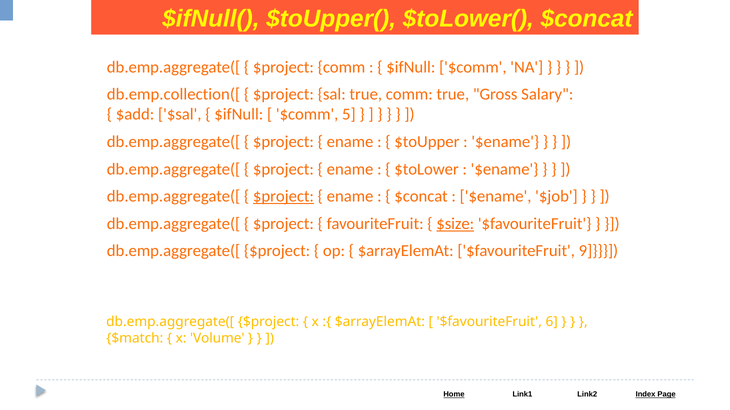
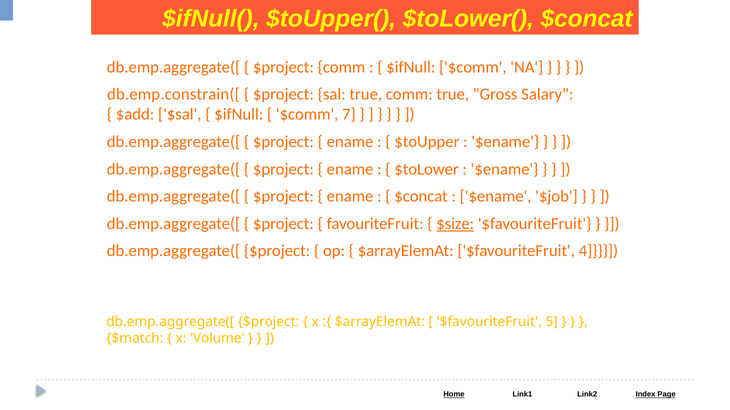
db.emp.collection([: db.emp.collection([ -> db.emp.constrain([ (173, 94)
5: 5 -> 7 (349, 115)
$project underline: present -> none (283, 197)
9: 9 -> 4 (598, 251)
6: 6 -> 5 (552, 322)
